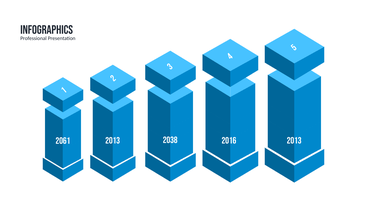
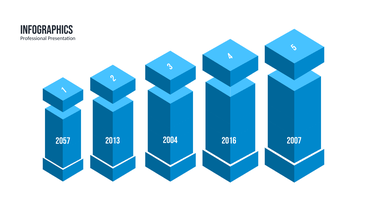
2061: 2061 -> 2057 (63, 141)
2038: 2038 -> 2004 (170, 140)
2016 2013: 2013 -> 2007 (294, 140)
